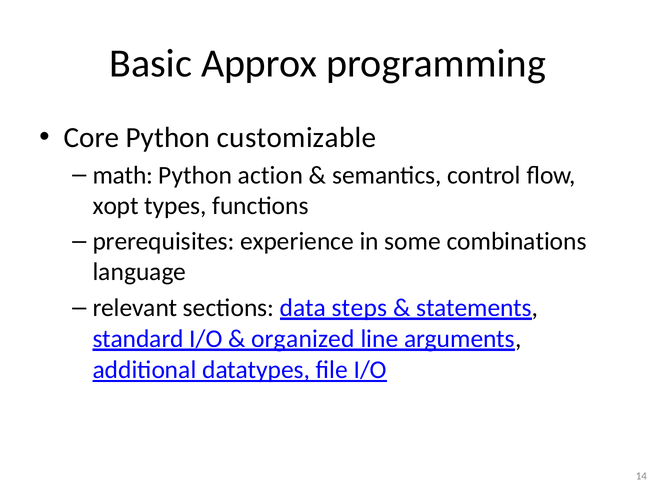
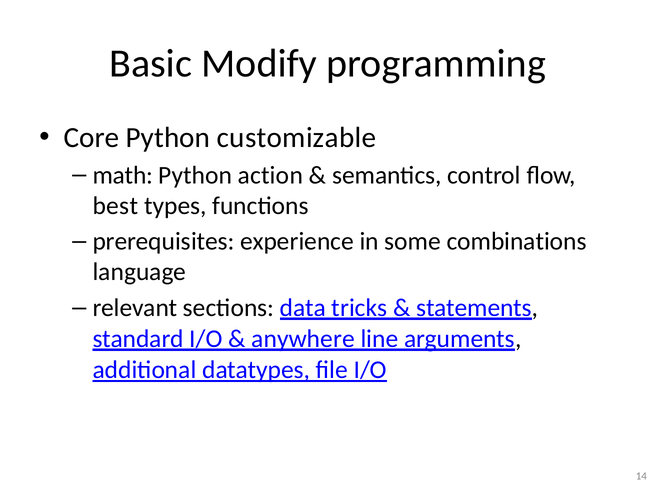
Approx: Approx -> Modify (259, 64)
xopt: xopt -> best (115, 206)
steps: steps -> tricks (359, 308)
organized: organized -> anywhere (303, 339)
